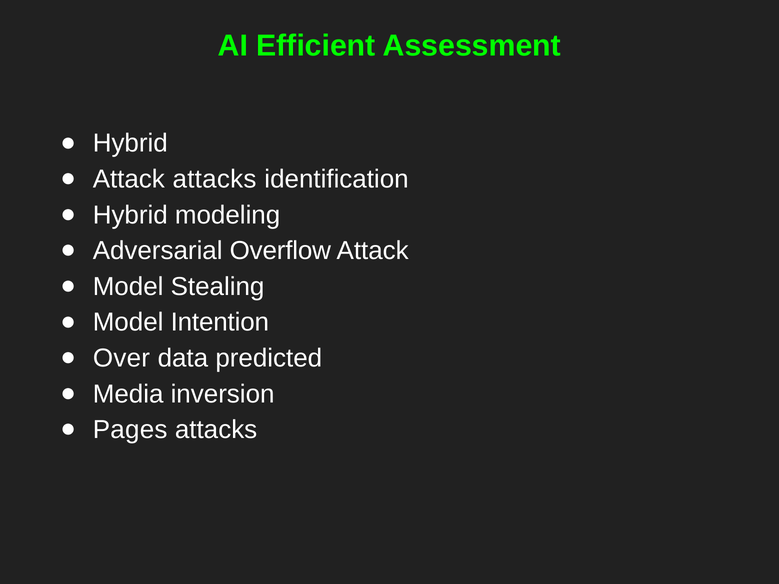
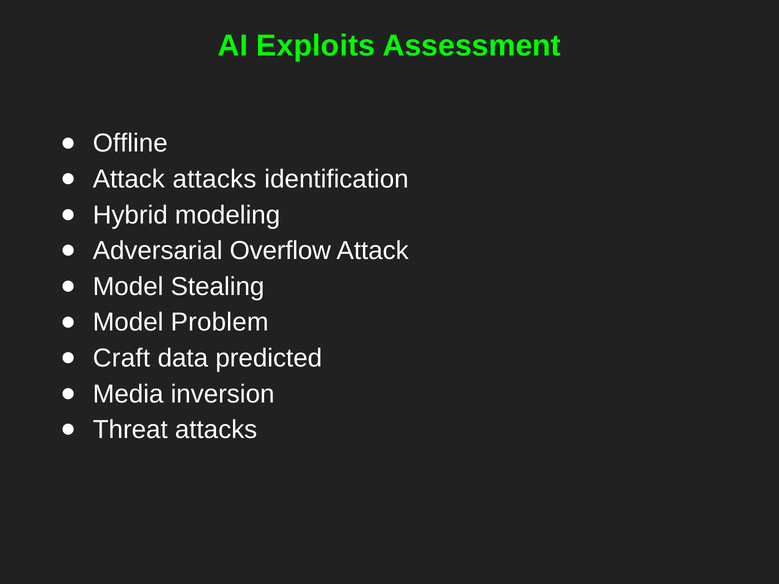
Efficient: Efficient -> Exploits (316, 46)
Hybrid: Hybrid -> Offline (130, 143)
Intention: Intention -> Problem (220, 323)
Over: Over -> Craft (121, 358)
Pages: Pages -> Threat (130, 430)
